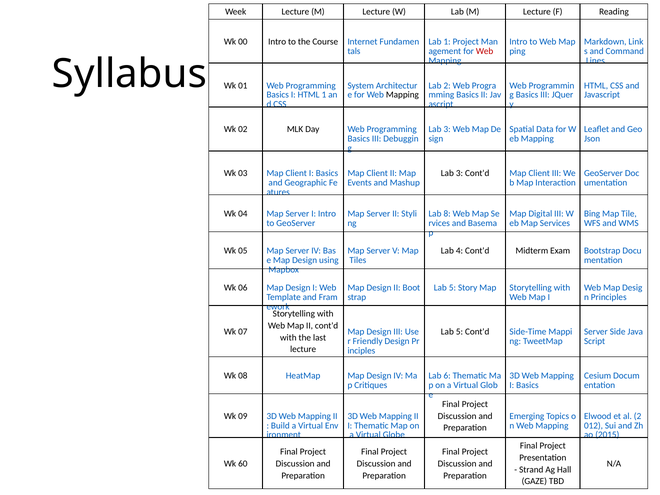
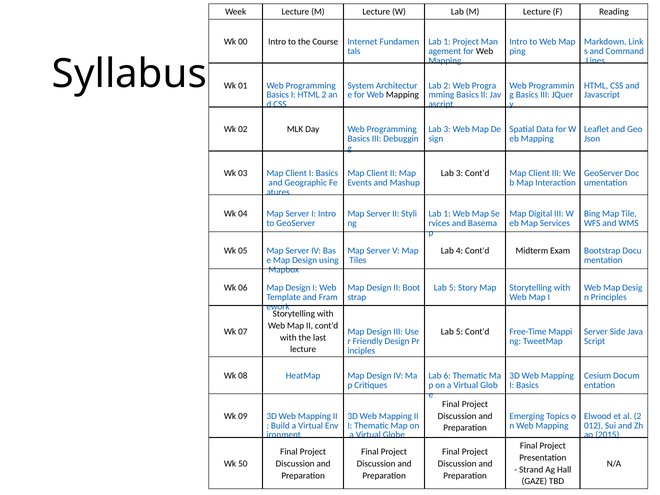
Web colour: red -> black (485, 51)
HTML 1: 1 -> 2 (324, 95)
8: 8 -> 1 (447, 214)
Side-Time: Side-Time -> Free-Time (528, 332)
60: 60 -> 50 (243, 464)
